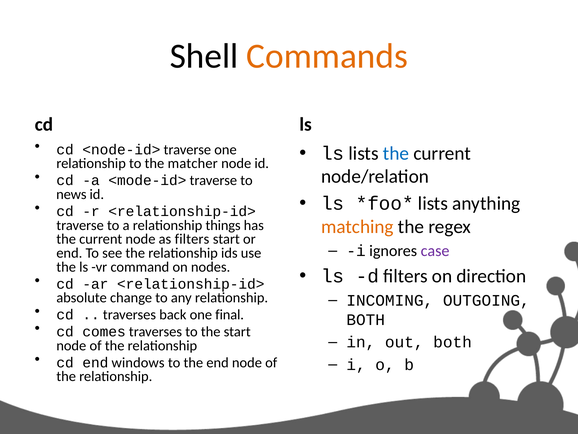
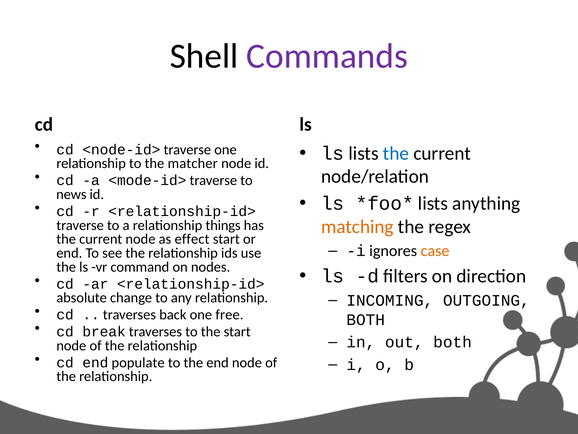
Commands colour: orange -> purple (327, 56)
as filters: filters -> effect (192, 239)
case colour: purple -> orange (435, 251)
final: final -> free (230, 314)
comes: comes -> break (104, 331)
windows: windows -> populate (138, 362)
